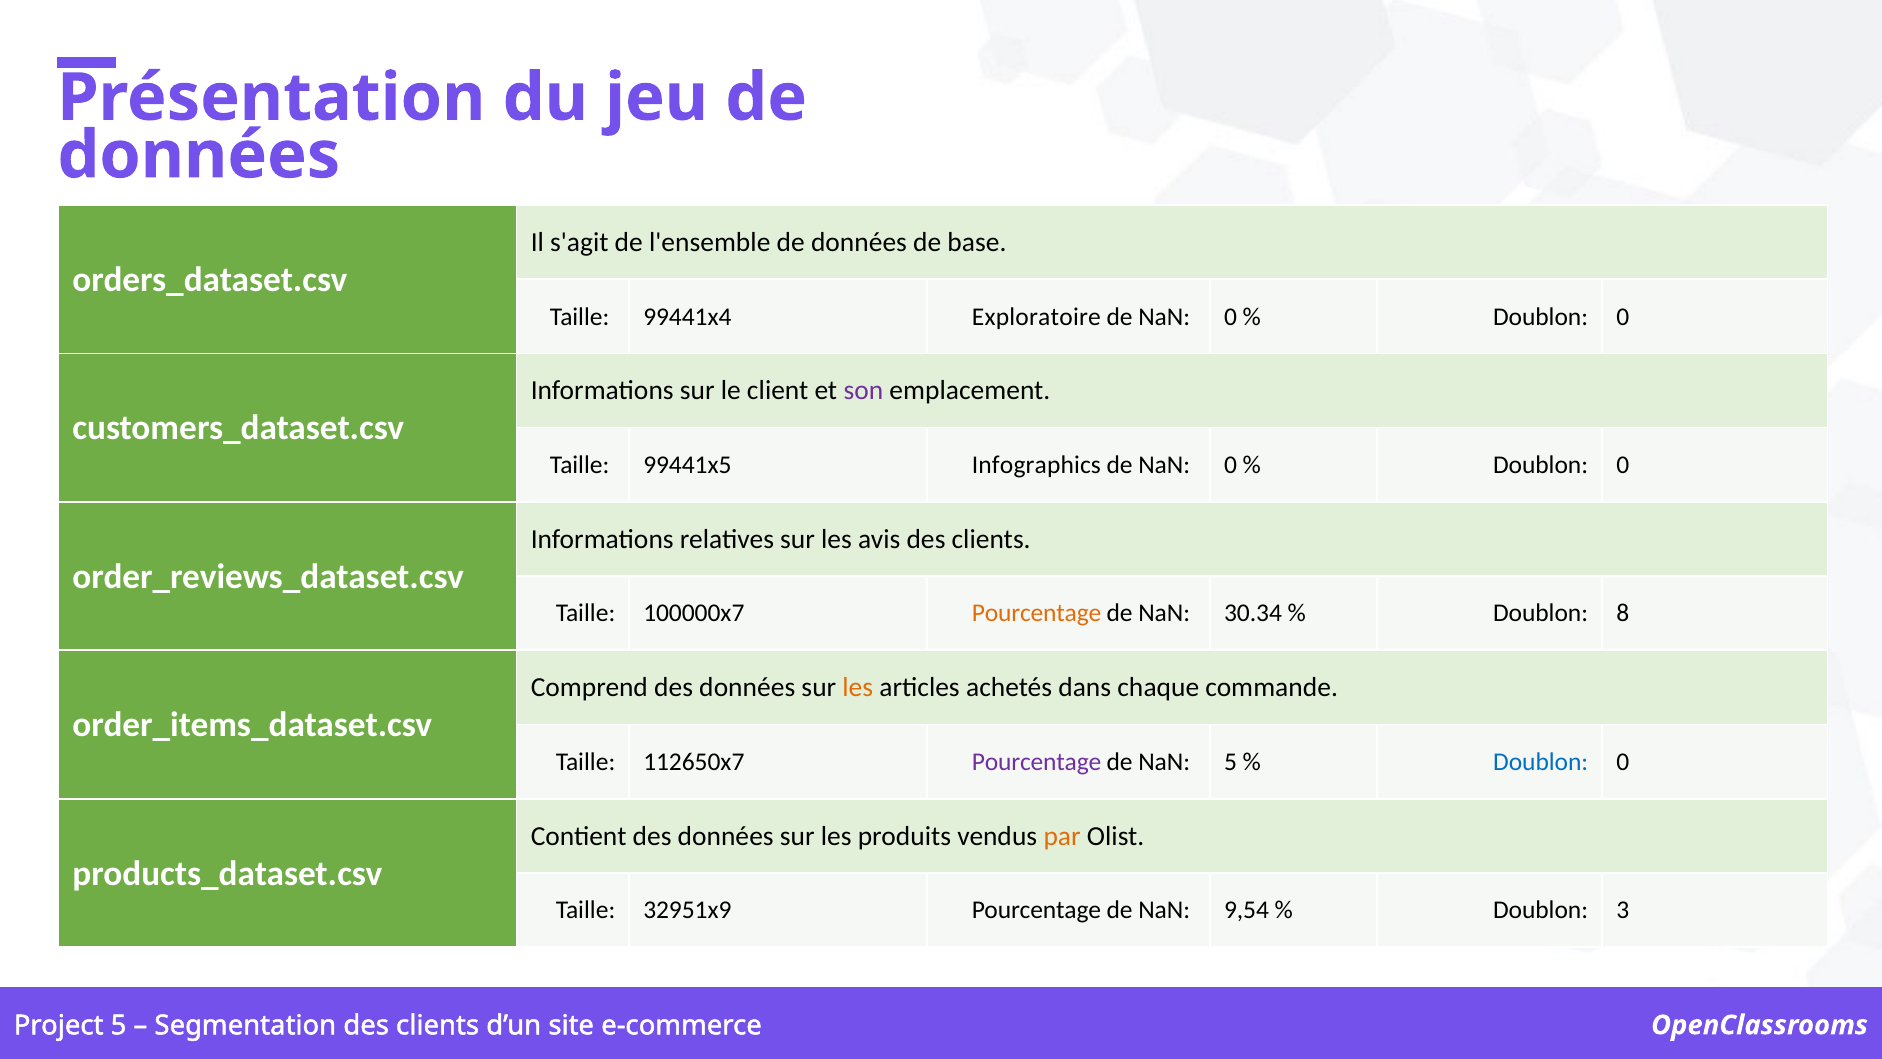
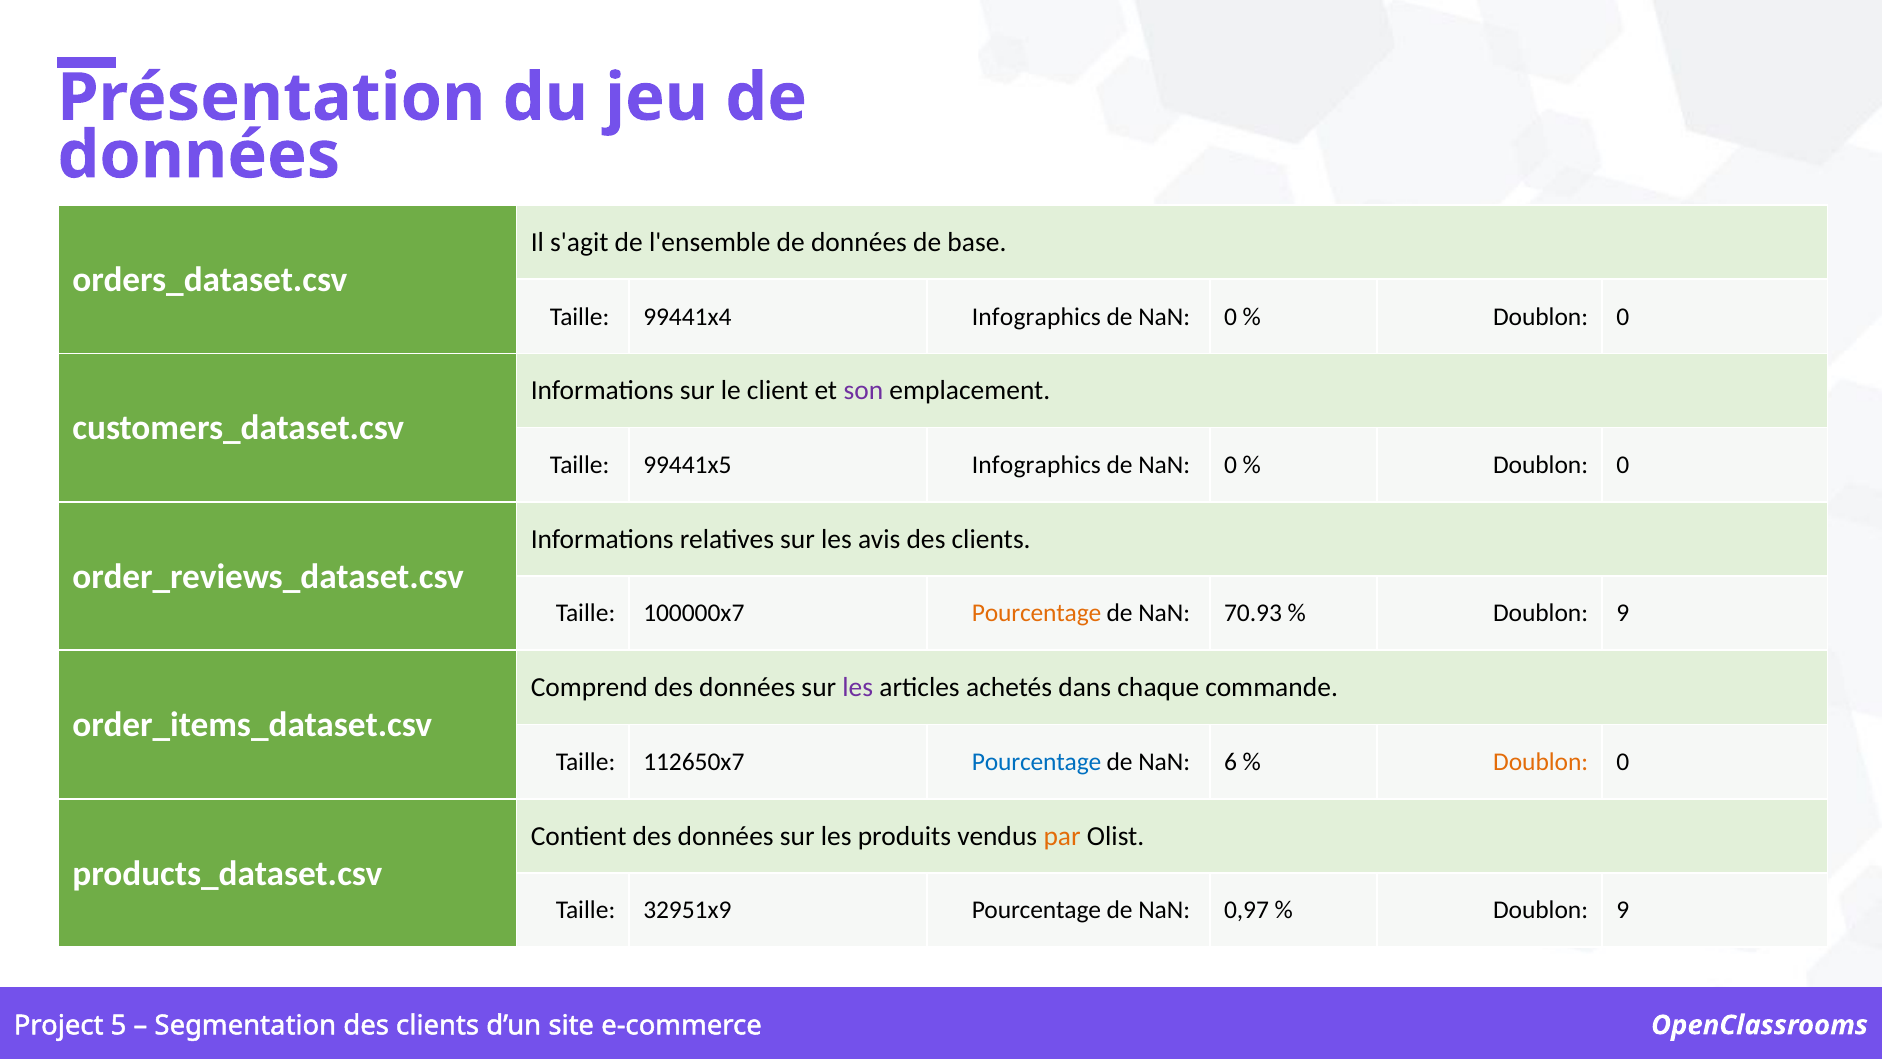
99441x4 Exploratoire: Exploratoire -> Infographics (1036, 317)
30.34: 30.34 -> 70.93 (1253, 613)
8: 8 -> 9 (1623, 613)
les colour: orange -> purple (858, 688)
Pourcentage colour: purple -> blue (1037, 762)
NaN 5: 5 -> 6 (1230, 762)
Doublon colour: blue -> orange (1541, 762)
9,54: 9,54 -> 0,97 (1247, 910)
3: 3 -> 9 (1623, 910)
